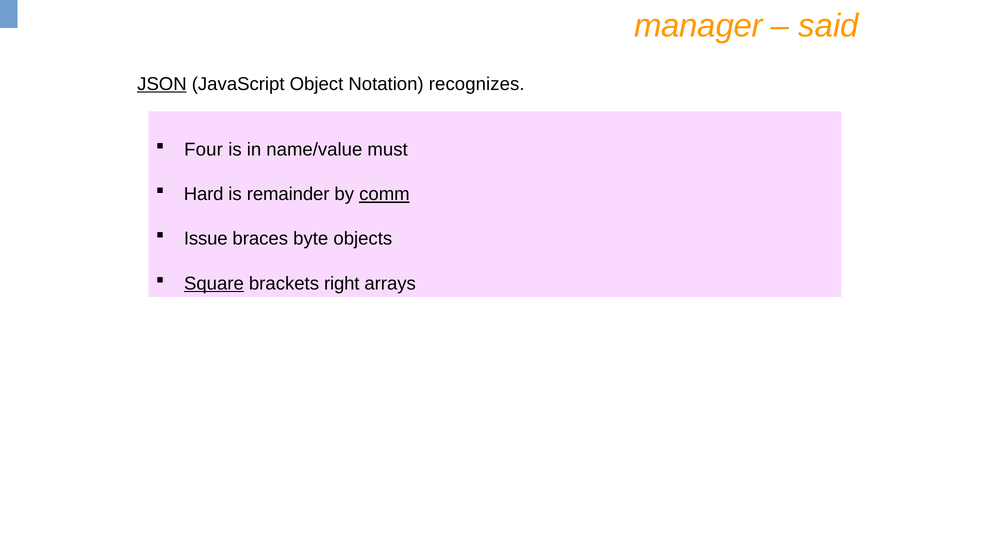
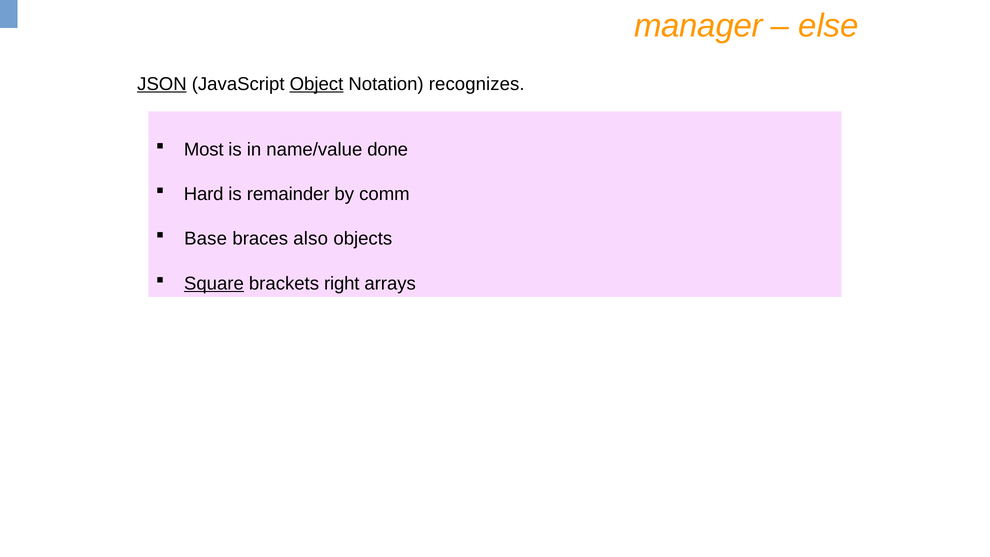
said: said -> else (829, 26)
Object underline: none -> present (316, 84)
Four: Four -> Most (204, 150)
must: must -> done (388, 150)
comm underline: present -> none (384, 194)
Issue: Issue -> Base (206, 239)
byte: byte -> also (311, 239)
